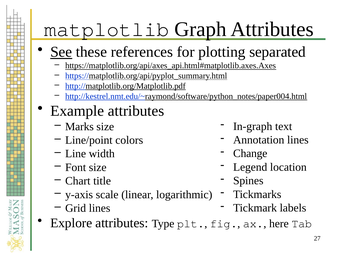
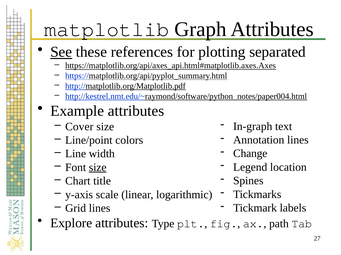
Marks: Marks -> Cover (79, 127)
size underline: none -> present (98, 168)
here: here -> path (279, 224)
